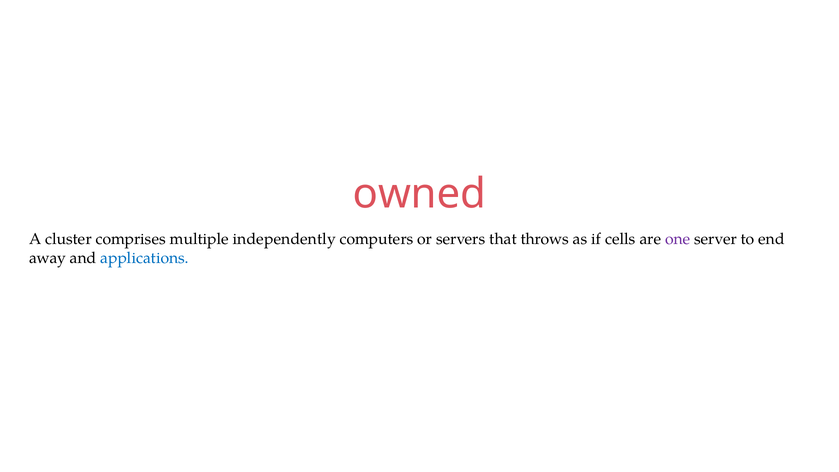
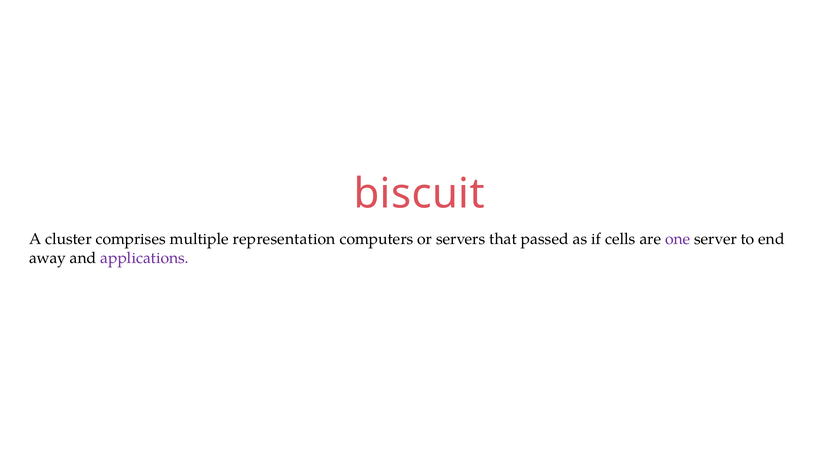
owned: owned -> biscuit (419, 194)
independently: independently -> representation (284, 239)
throws: throws -> passed (545, 239)
applications colour: blue -> purple (145, 258)
